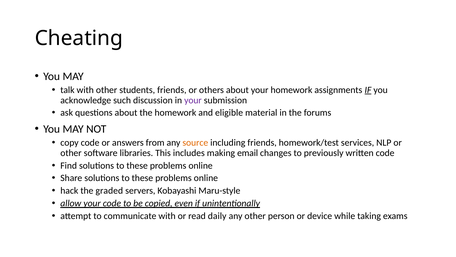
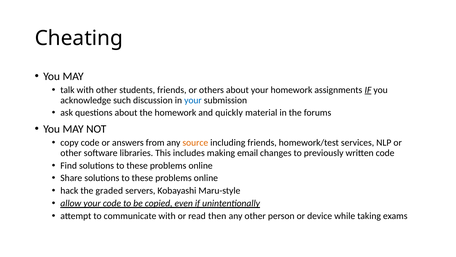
your colour: purple -> blue (193, 100)
eligible: eligible -> quickly (229, 113)
daily: daily -> then (217, 216)
